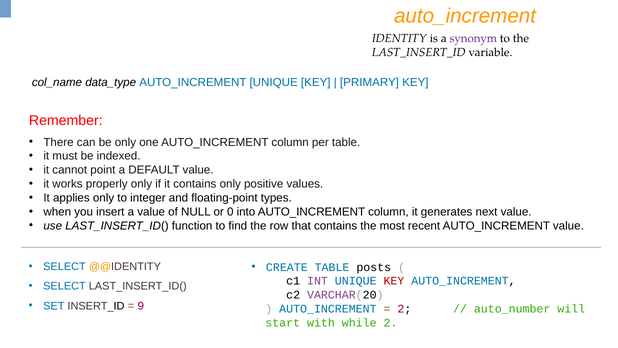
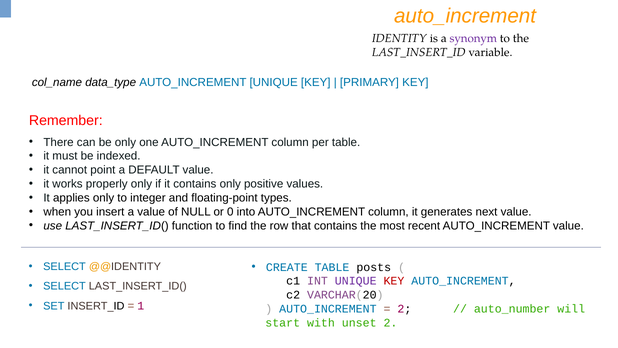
UNIQUE colour: blue -> purple (356, 281)
9: 9 -> 1 (141, 305)
while: while -> unset (359, 323)
